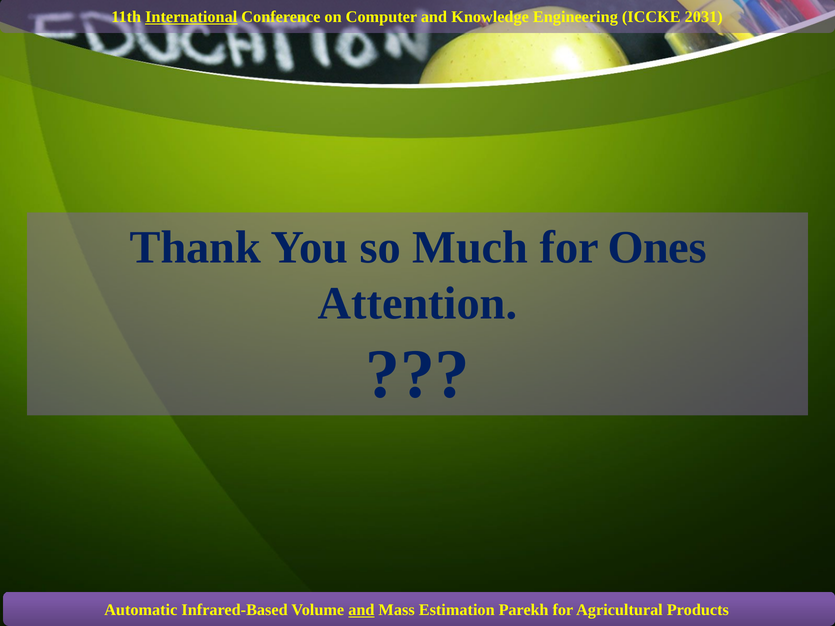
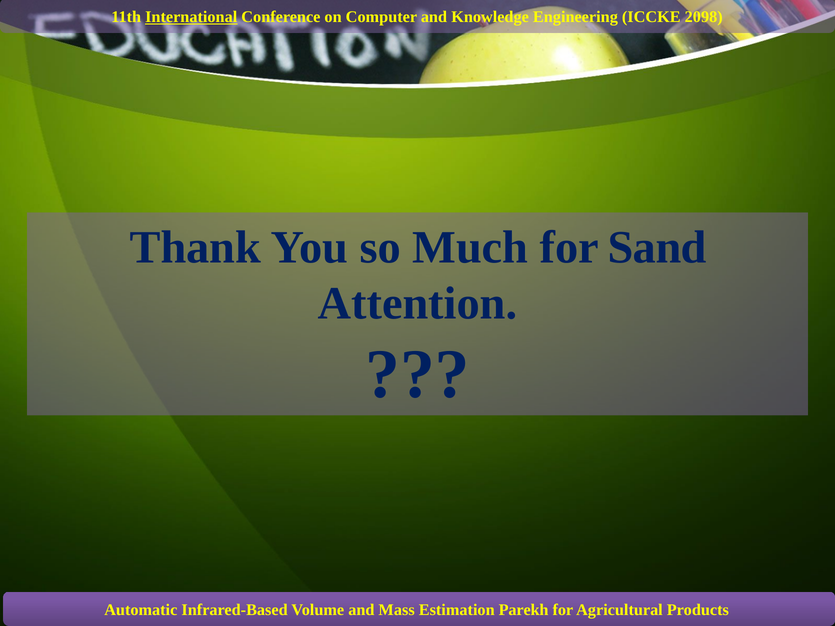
2031: 2031 -> 2098 (704, 17)
Ones: Ones -> Sand (657, 248)
and underline: present -> none (361, 610)
